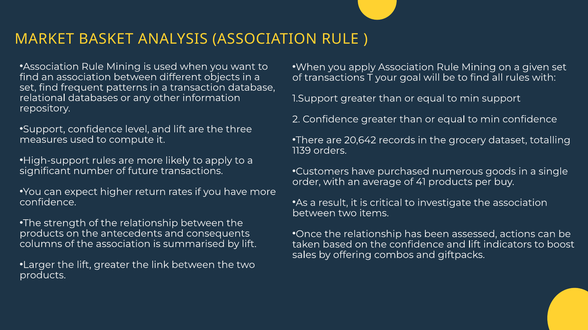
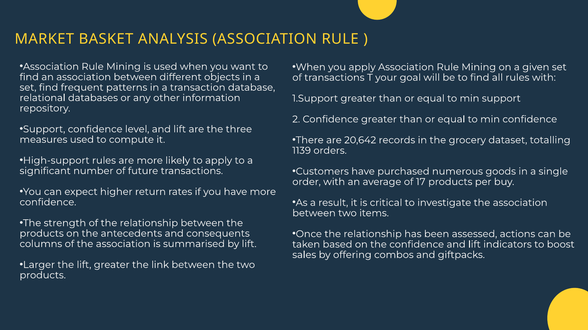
41: 41 -> 17 (421, 182)
